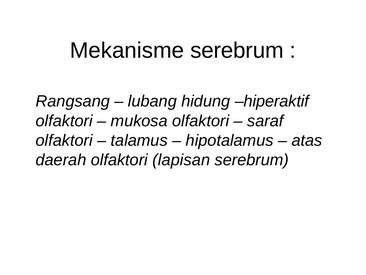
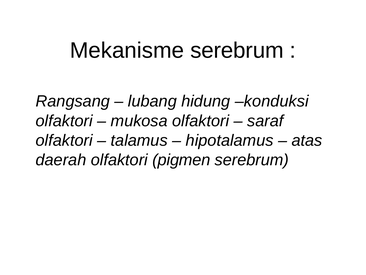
hiperaktif: hiperaktif -> konduksi (272, 101)
lapisan: lapisan -> pigmen (181, 160)
